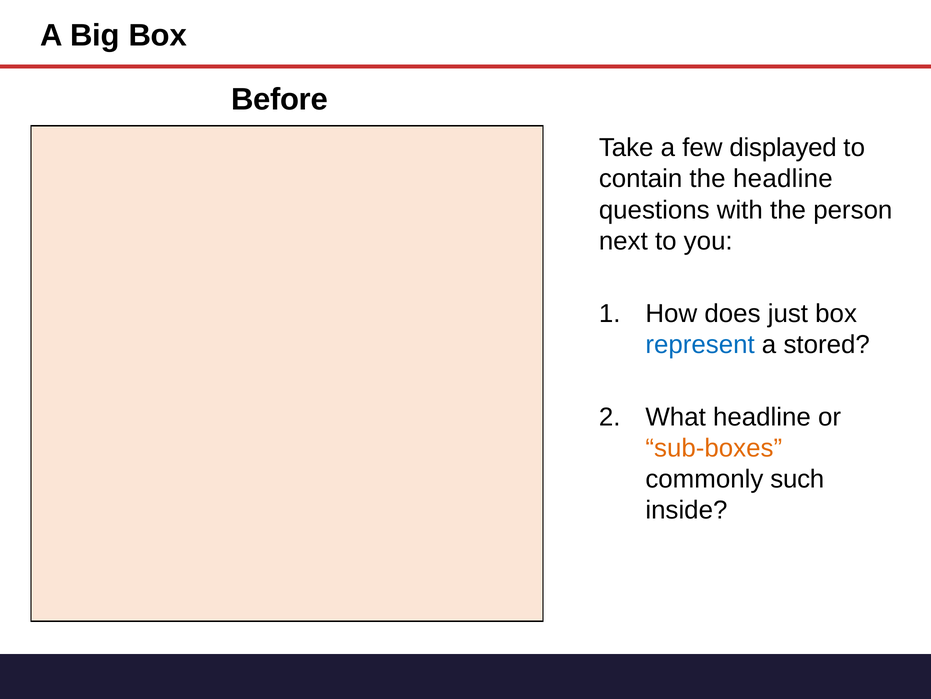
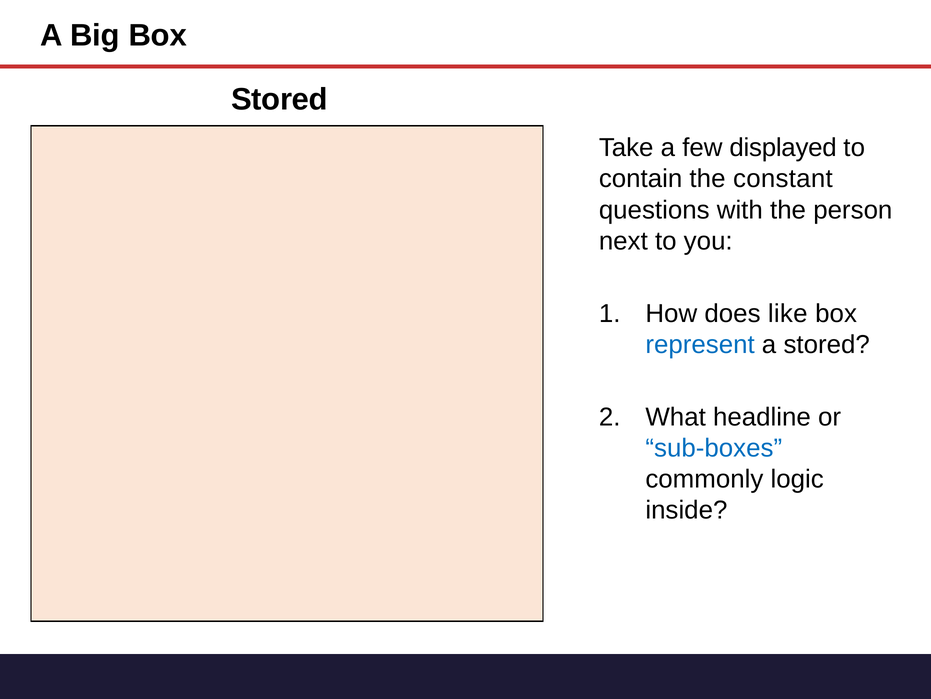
Before: Before -> Stored (279, 99)
the headline: headline -> constant (783, 179)
just: just -> like (788, 313)
sub-boxes colour: orange -> blue (714, 448)
such: such -> logic (797, 479)
